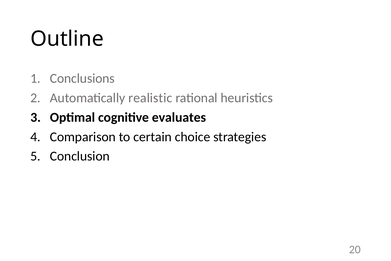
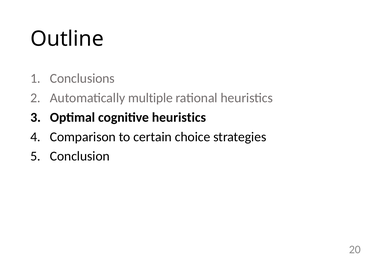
realistic: realistic -> multiple (150, 98)
cognitive evaluates: evaluates -> heuristics (179, 117)
